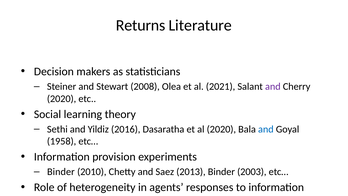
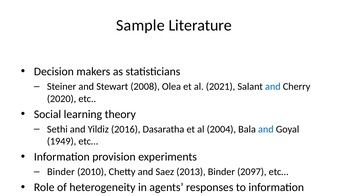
Returns: Returns -> Sample (140, 25)
and colour: purple -> blue (273, 86)
al 2020: 2020 -> 2004 (221, 129)
1958: 1958 -> 1949 (62, 141)
2003: 2003 -> 2097 (252, 172)
